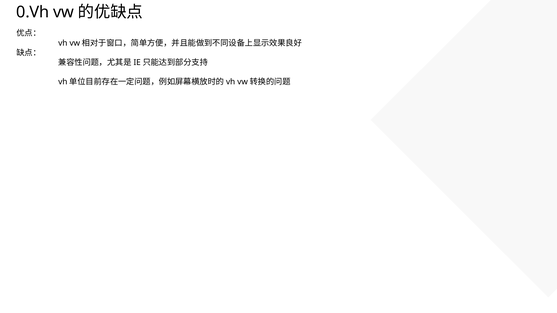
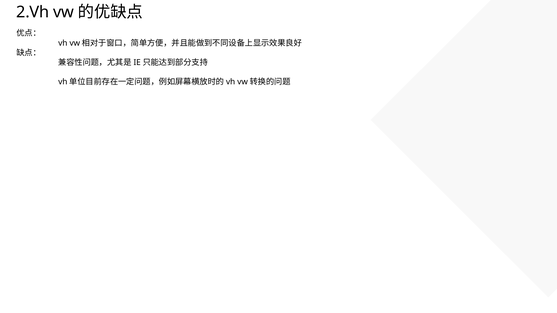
0.Vh: 0.Vh -> 2.Vh (33, 12)
